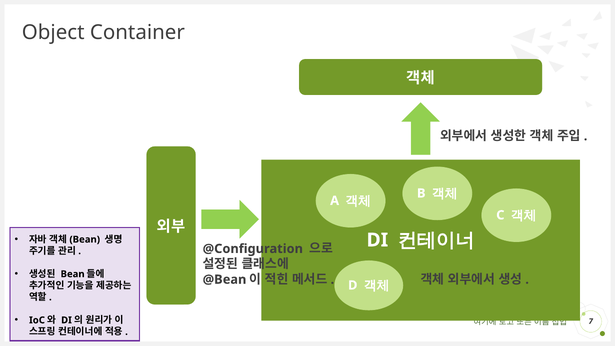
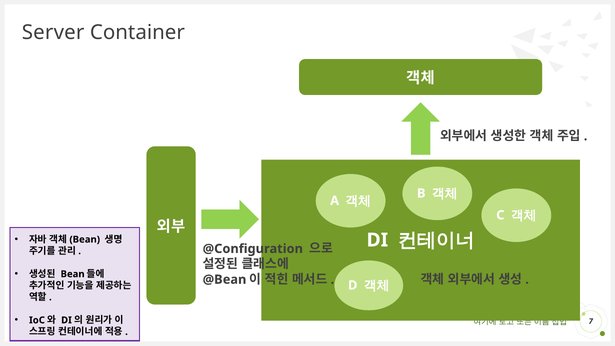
Object: Object -> Server (53, 33)
